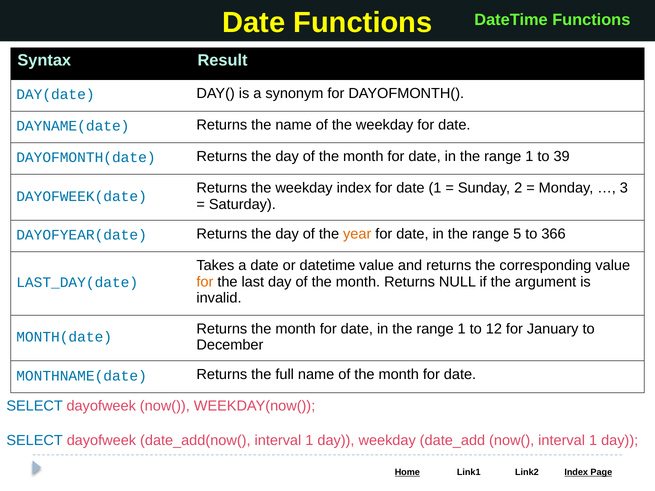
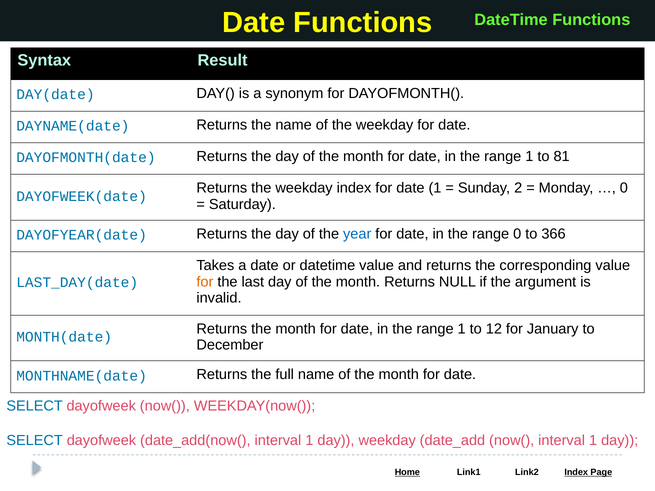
39: 39 -> 81 (562, 157)
3: 3 -> 0 (624, 188)
year colour: orange -> blue (357, 234)
range 5: 5 -> 0 (517, 234)
